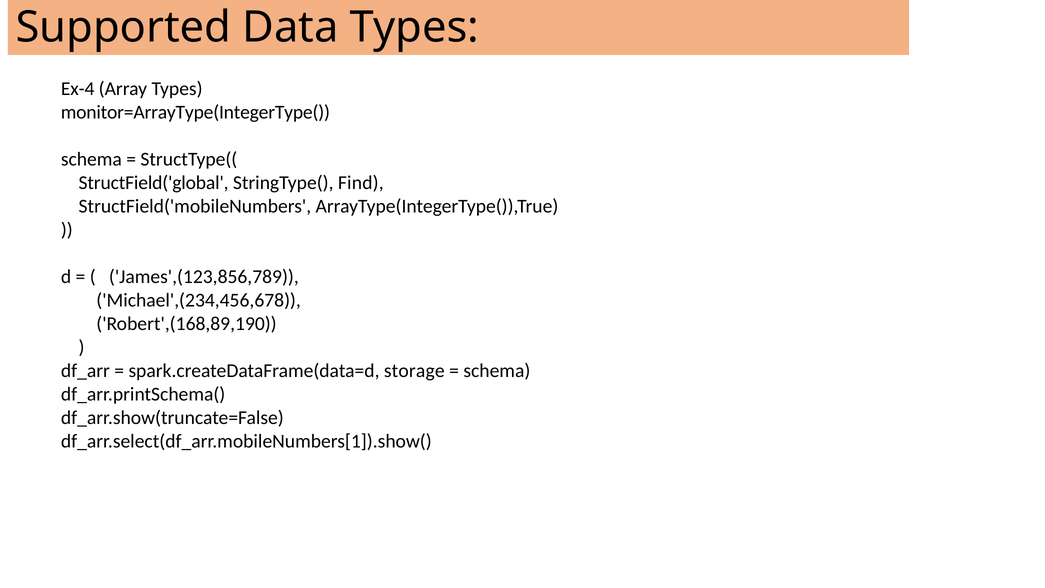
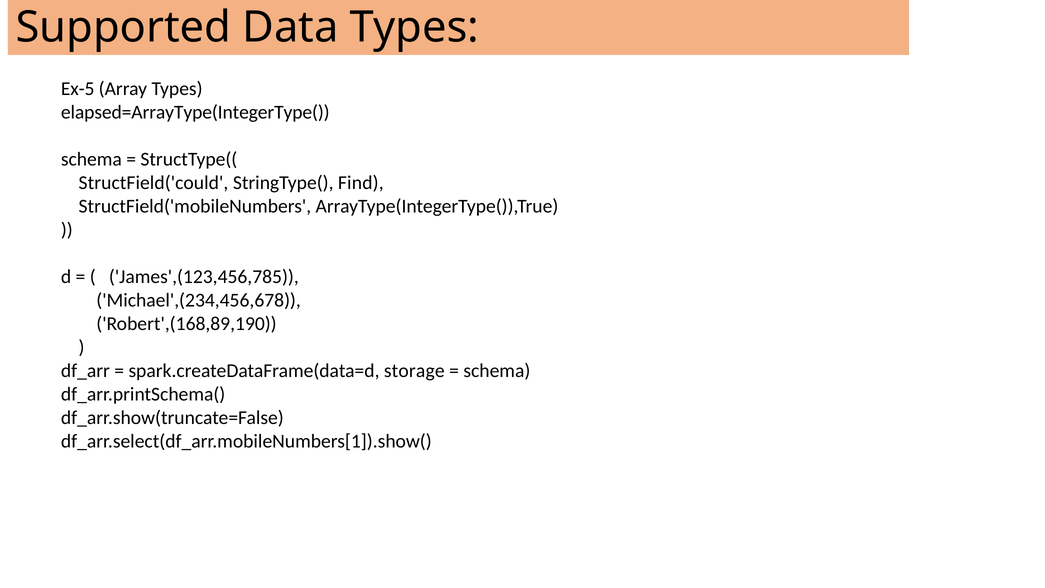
Ex-4: Ex-4 -> Ex-5 (78, 89)
monitor=ArrayType(IntegerType(: monitor=ArrayType(IntegerType( -> elapsed=ArrayType(IntegerType( (195, 112)
StructField('global: StructField('global -> StructField('could (153, 183)
James',(123,856,789: James',(123,856,789 -> James',(123,456,785 (204, 277)
